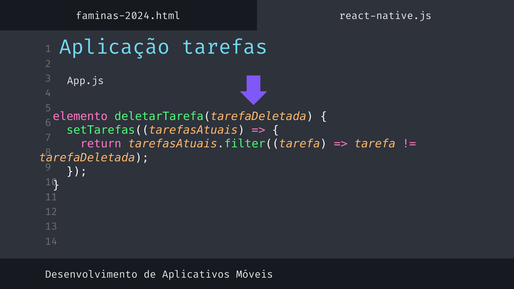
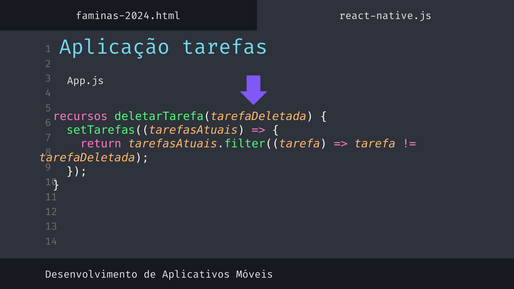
elemento: elemento -> recursos (80, 117)
